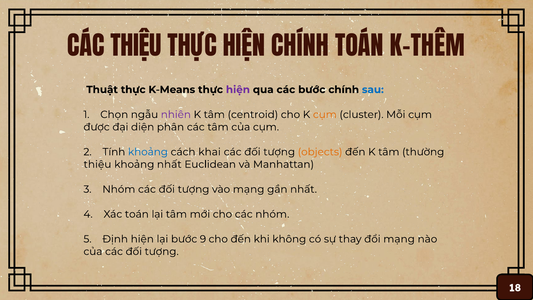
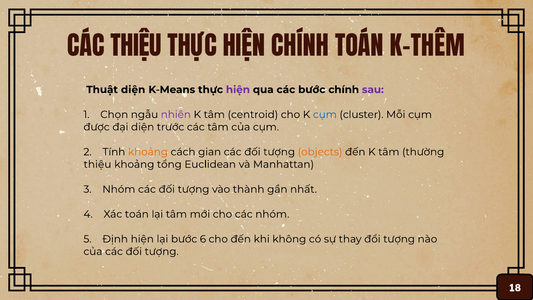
Thuật thực: thực -> diện (133, 90)
sau colour: blue -> purple (373, 90)
cụm colour: orange -> blue (325, 114)
phân: phân -> trước (171, 127)
khoảng colour: blue -> orange (148, 152)
khai: khai -> gian (210, 152)
khoảng nhất: nhất -> tổng (169, 164)
vào mạng: mạng -> thành (249, 189)
9: 9 -> 6 (203, 239)
đổi mạng: mạng -> tượng (399, 239)
